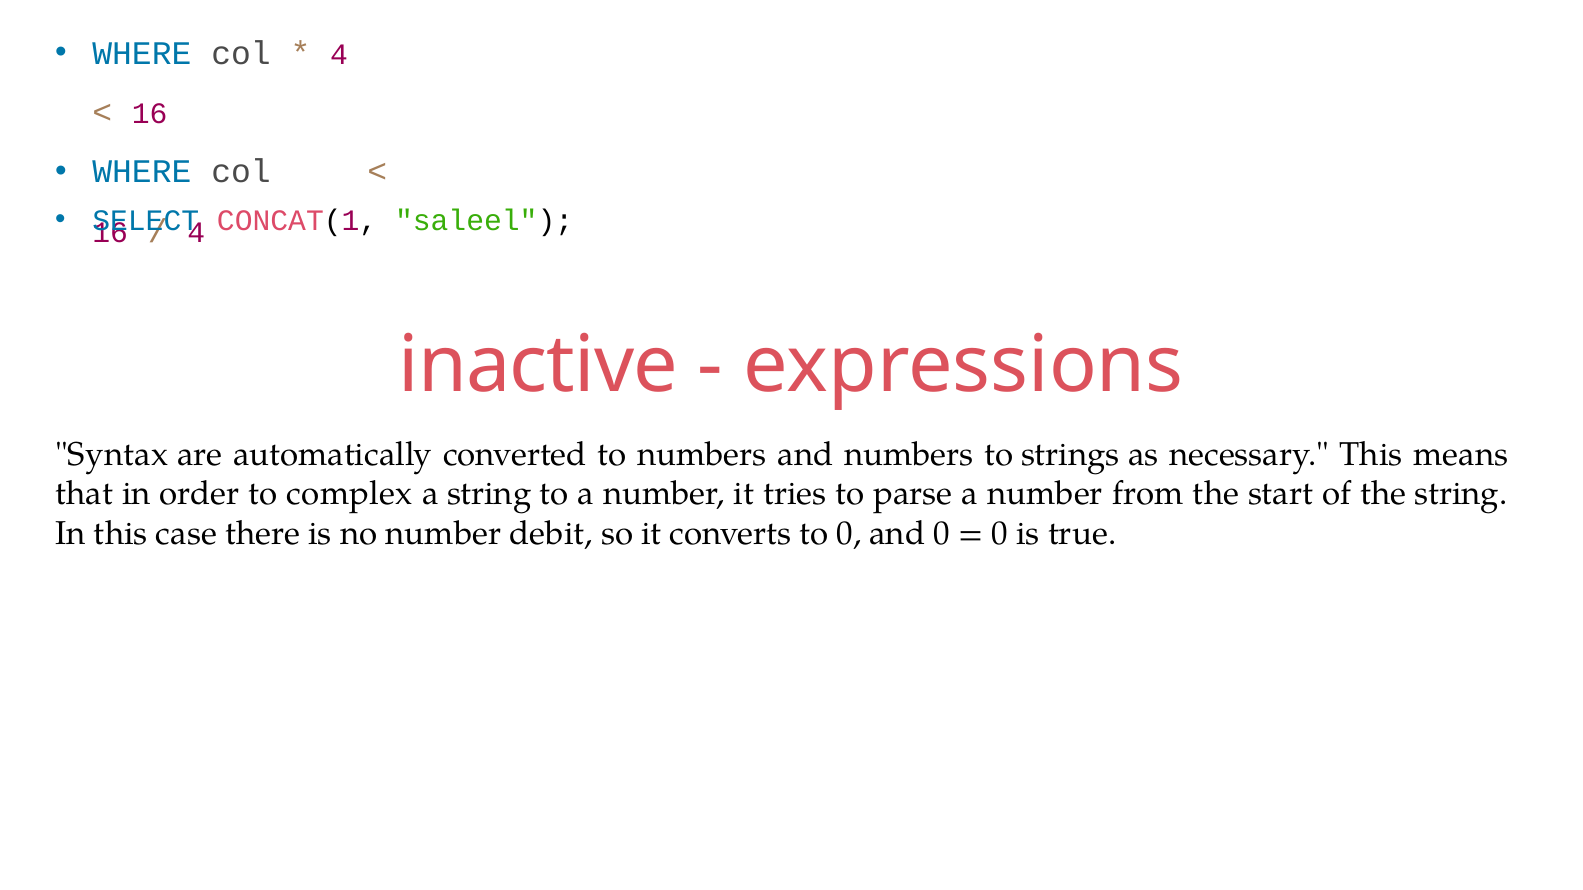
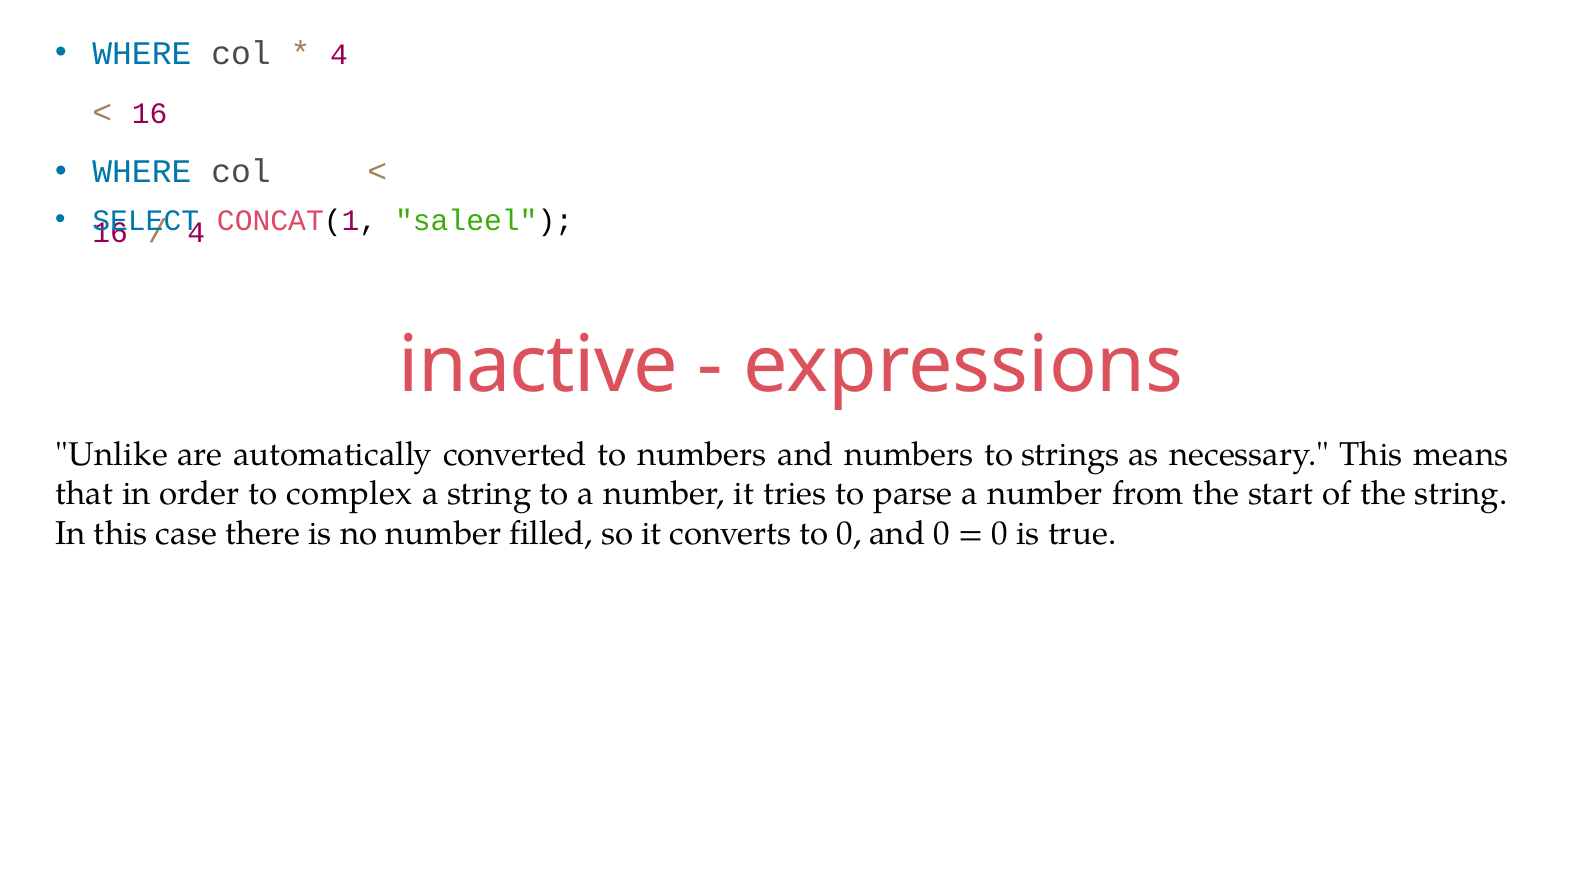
Syntax: Syntax -> Unlike (112, 455)
debit: debit -> filled (551, 534)
